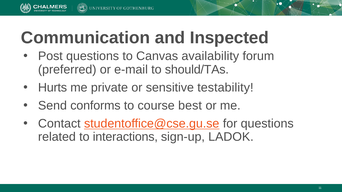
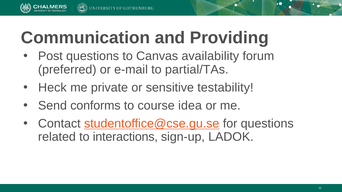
Inspected: Inspected -> Providing (229, 38)
should/TAs: should/TAs -> partial/TAs (197, 70)
Hurts: Hurts -> Heck (52, 88)
best: best -> idea (190, 106)
